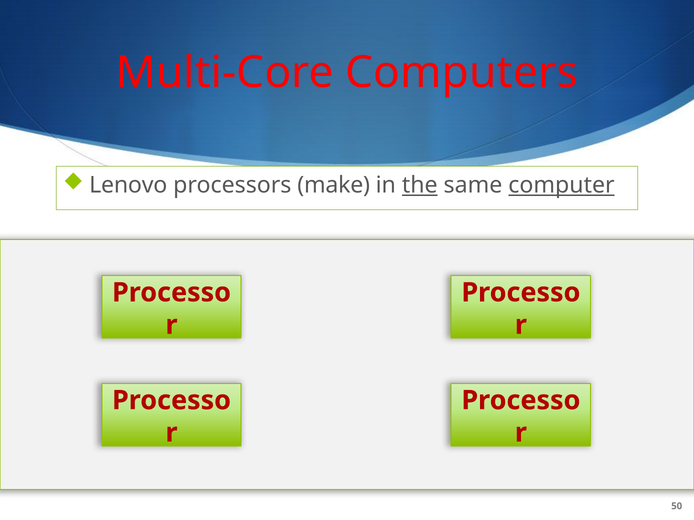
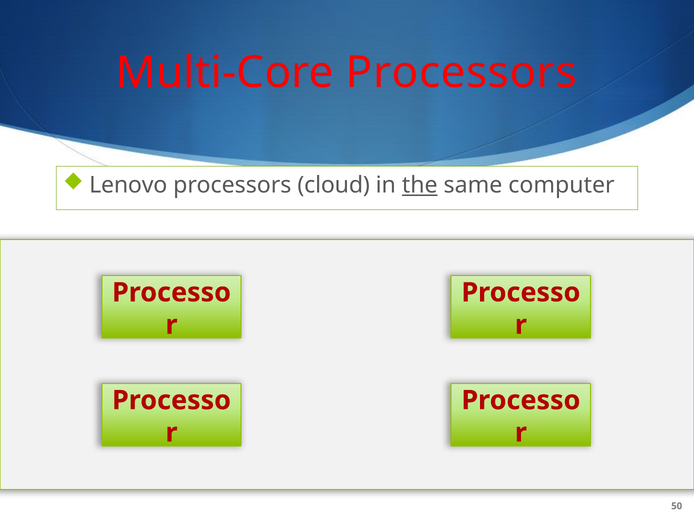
Multi-Core Computers: Computers -> Processors (461, 73)
make: make -> cloud (334, 186)
computer underline: present -> none (561, 186)
